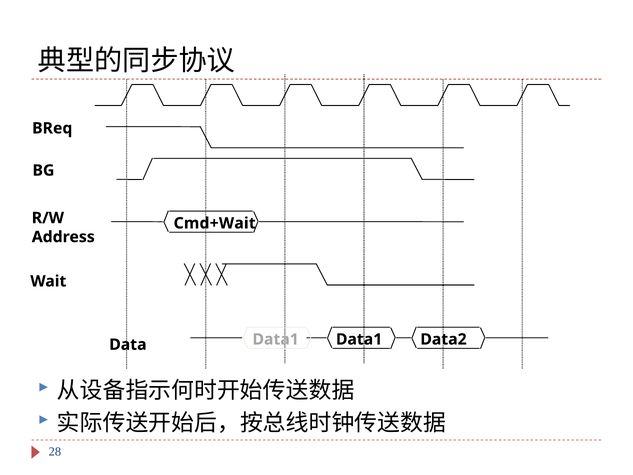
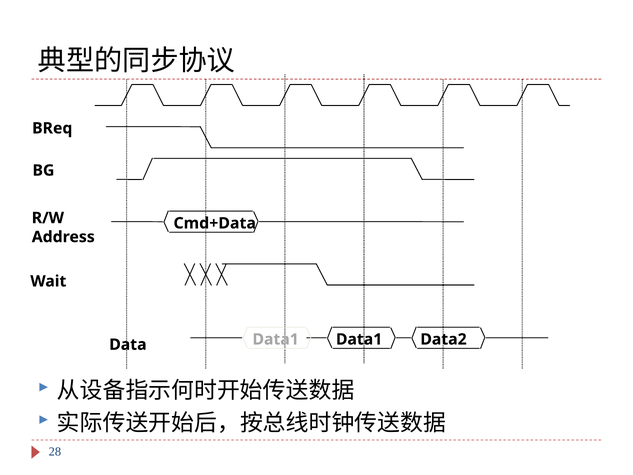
Cmd+Wait: Cmd+Wait -> Cmd+Data (215, 223)
